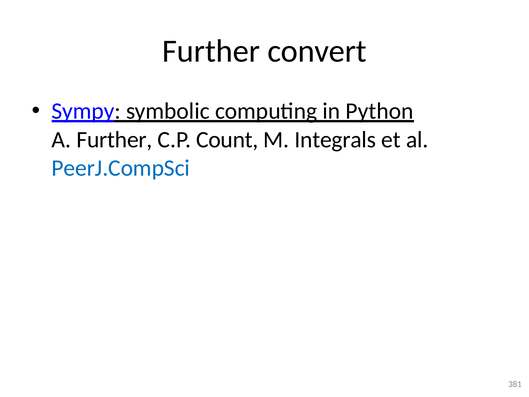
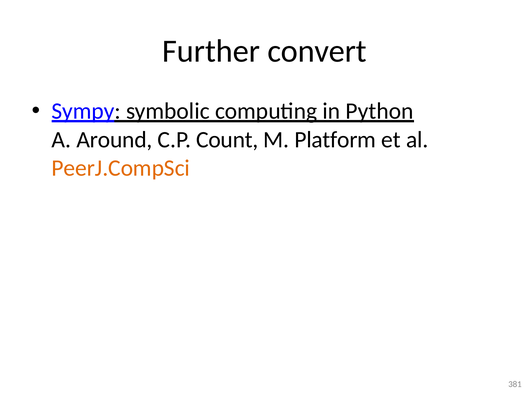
A Further: Further -> Around (115, 140)
Integrals: Integrals -> Platform (335, 140)
PeerJ.CompSci colour: blue -> orange (121, 168)
